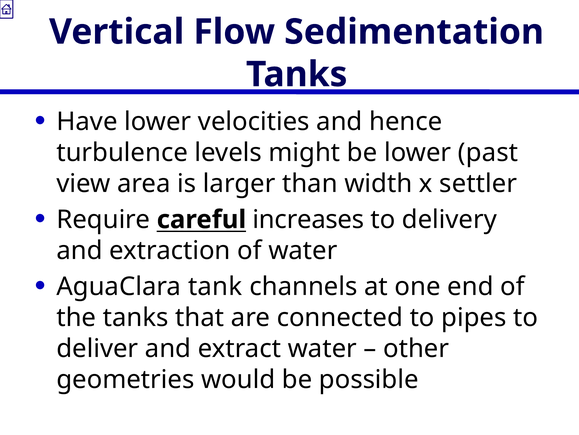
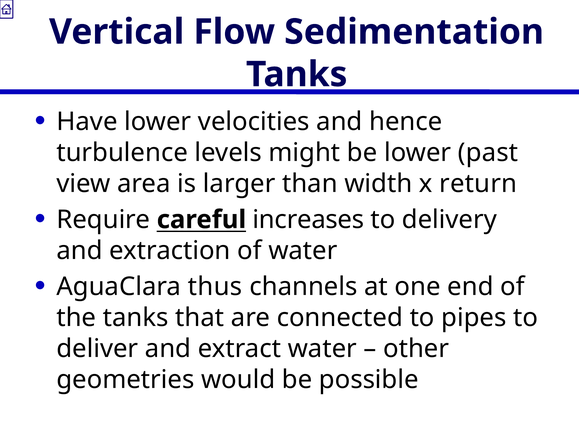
settler: settler -> return (478, 183)
tank: tank -> thus (215, 286)
